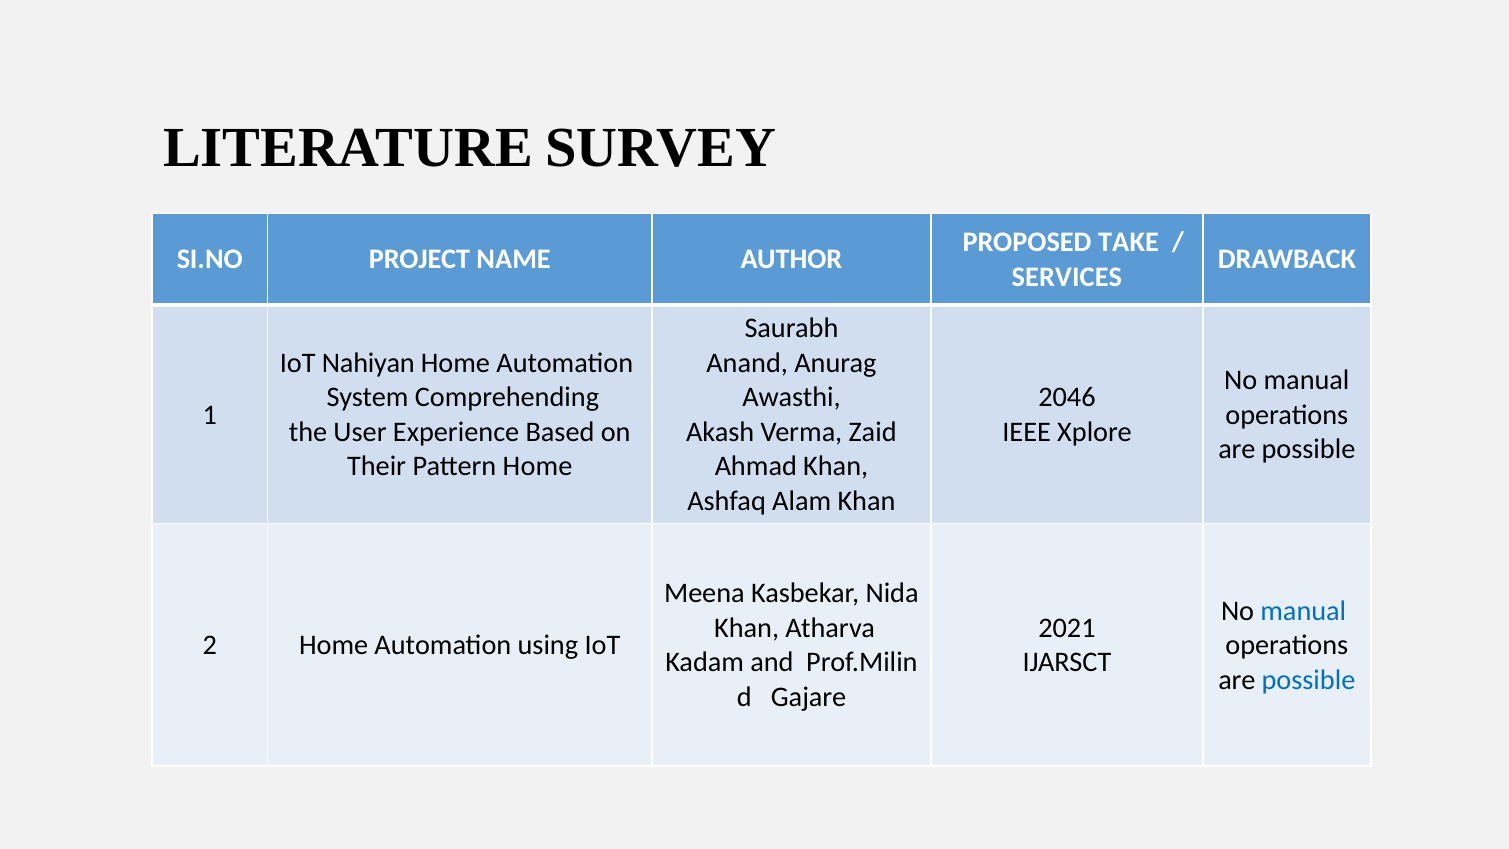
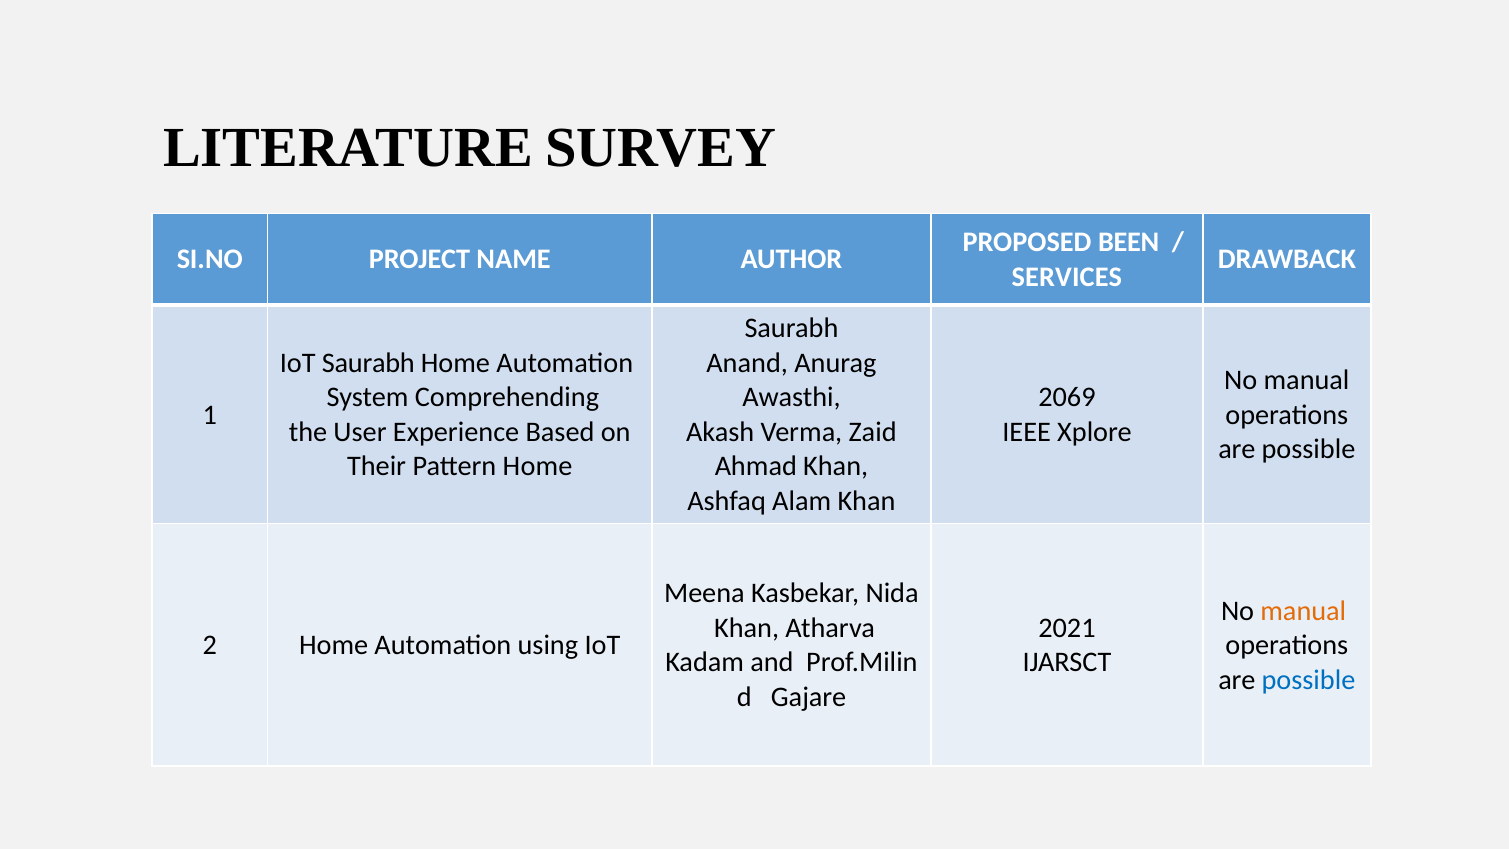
TAKE: TAKE -> BEEN (1129, 242)
IoT Nahiyan: Nahiyan -> Saurabh (368, 363)
2046: 2046 -> 2069 (1067, 397)
manual colour: blue -> orange (1303, 611)
